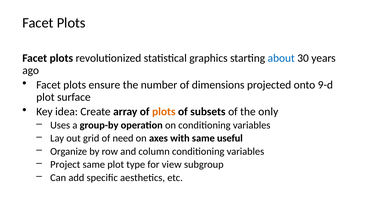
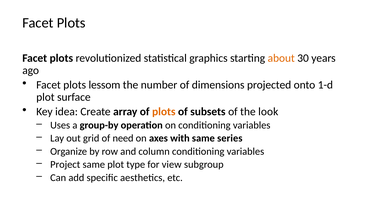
about colour: blue -> orange (281, 58)
ensure: ensure -> lessom (104, 85)
9-d: 9-d -> 1-d (325, 85)
only: only -> look (268, 112)
useful: useful -> series (230, 138)
